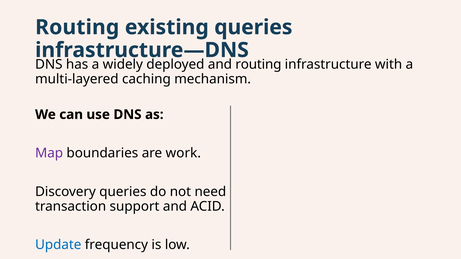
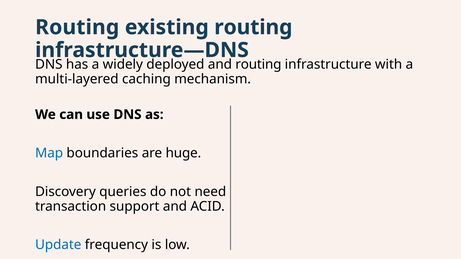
existing queries: queries -> routing (253, 27)
Map colour: purple -> blue (49, 153)
work: work -> huge (183, 153)
